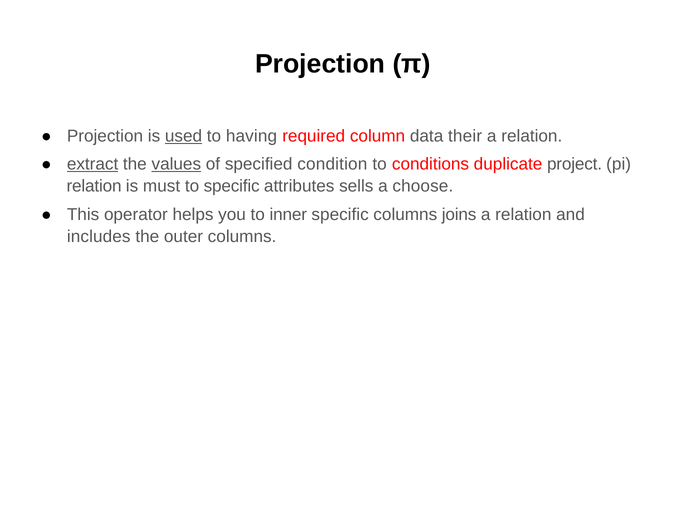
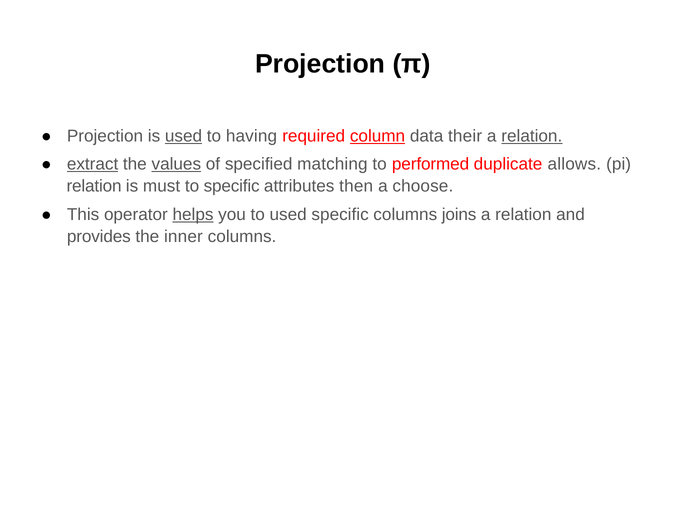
column underline: none -> present (378, 136)
relation underline: none -> present (532, 136)
condition: condition -> matching (332, 164)
conditions: conditions -> performed (431, 164)
project: project -> allows (574, 164)
sells: sells -> then (356, 186)
helps underline: none -> present (193, 215)
to inner: inner -> used (288, 215)
includes: includes -> provides (99, 237)
outer: outer -> inner (183, 237)
